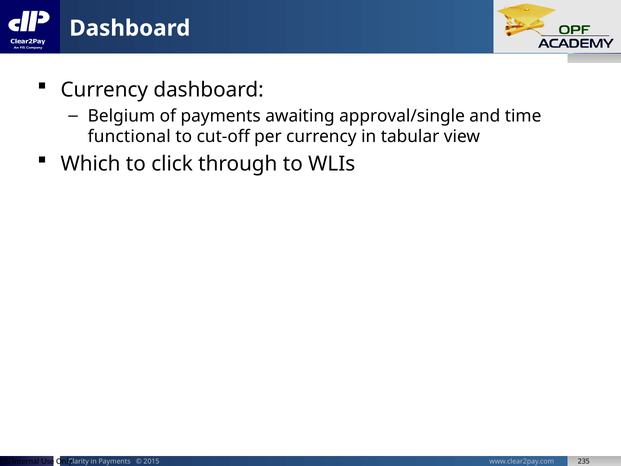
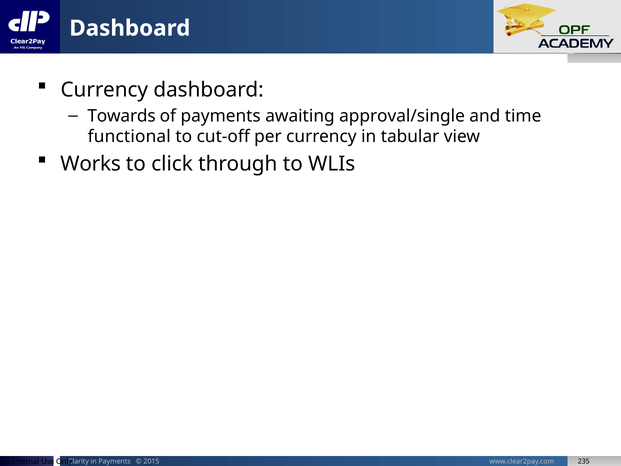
Belgium: Belgium -> Towards (122, 116)
Which: Which -> Works (91, 164)
